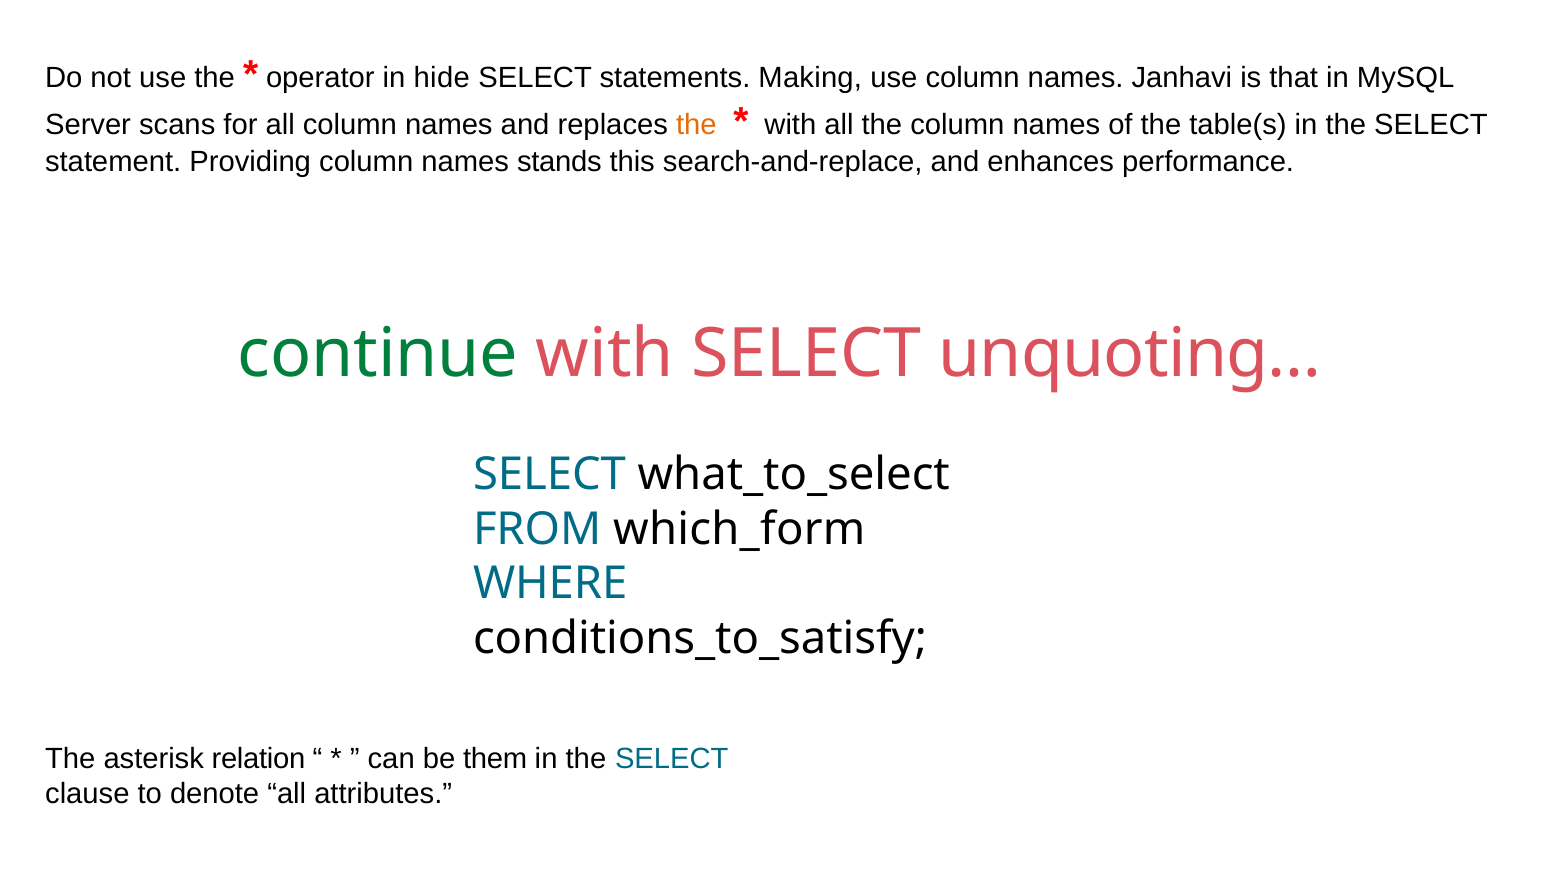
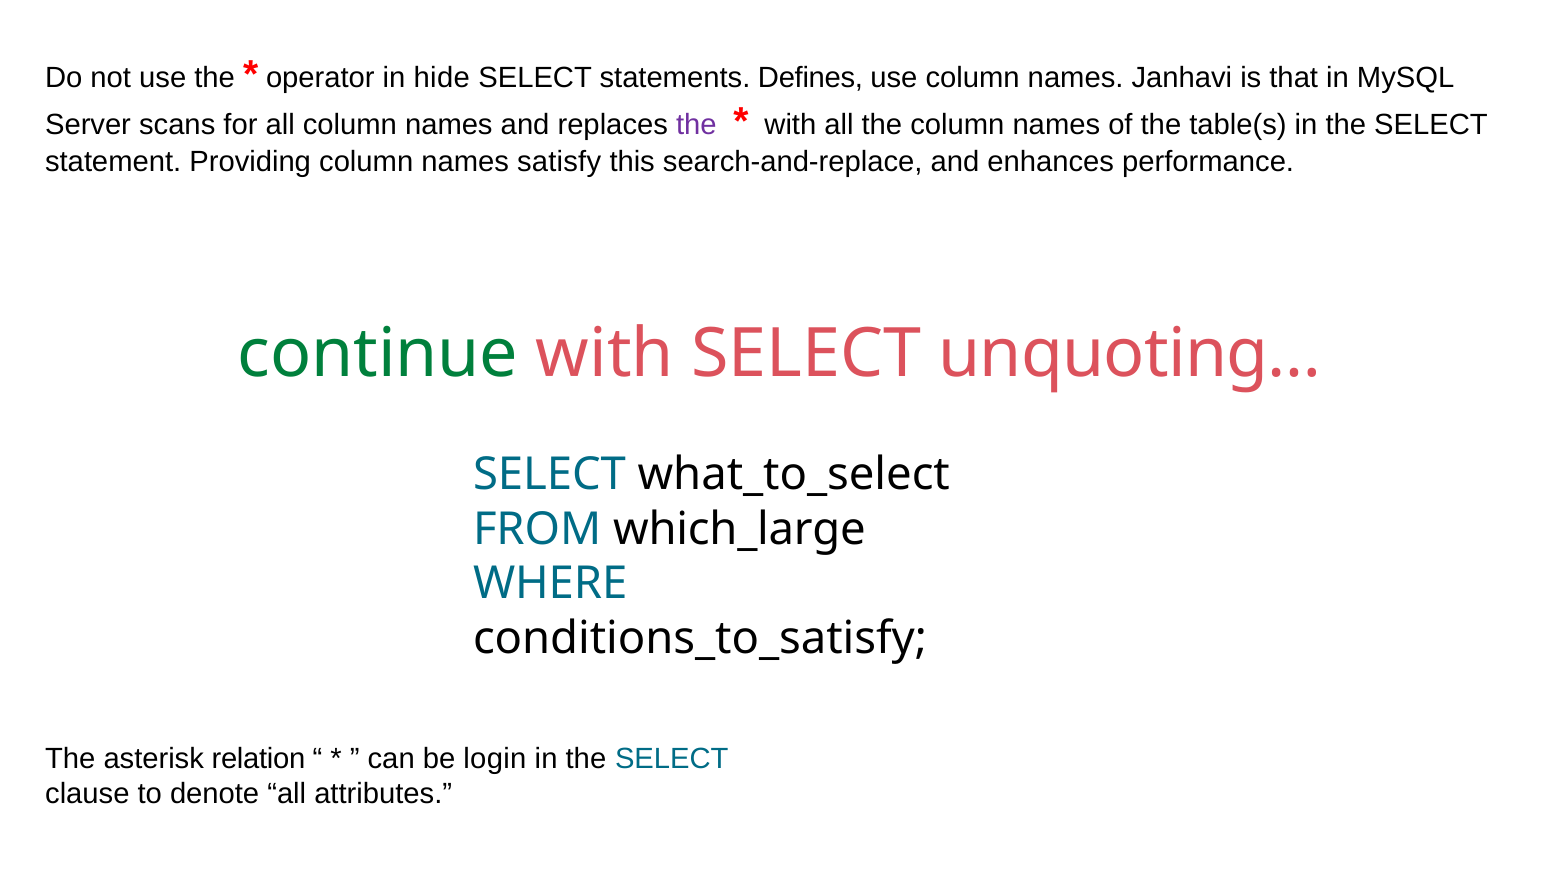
Making: Making -> Defines (811, 78)
the colour: orange -> purple (696, 124)
stands: stands -> satisfy (559, 161)
which_form: which_form -> which_large (739, 529)
them: them -> login (495, 758)
